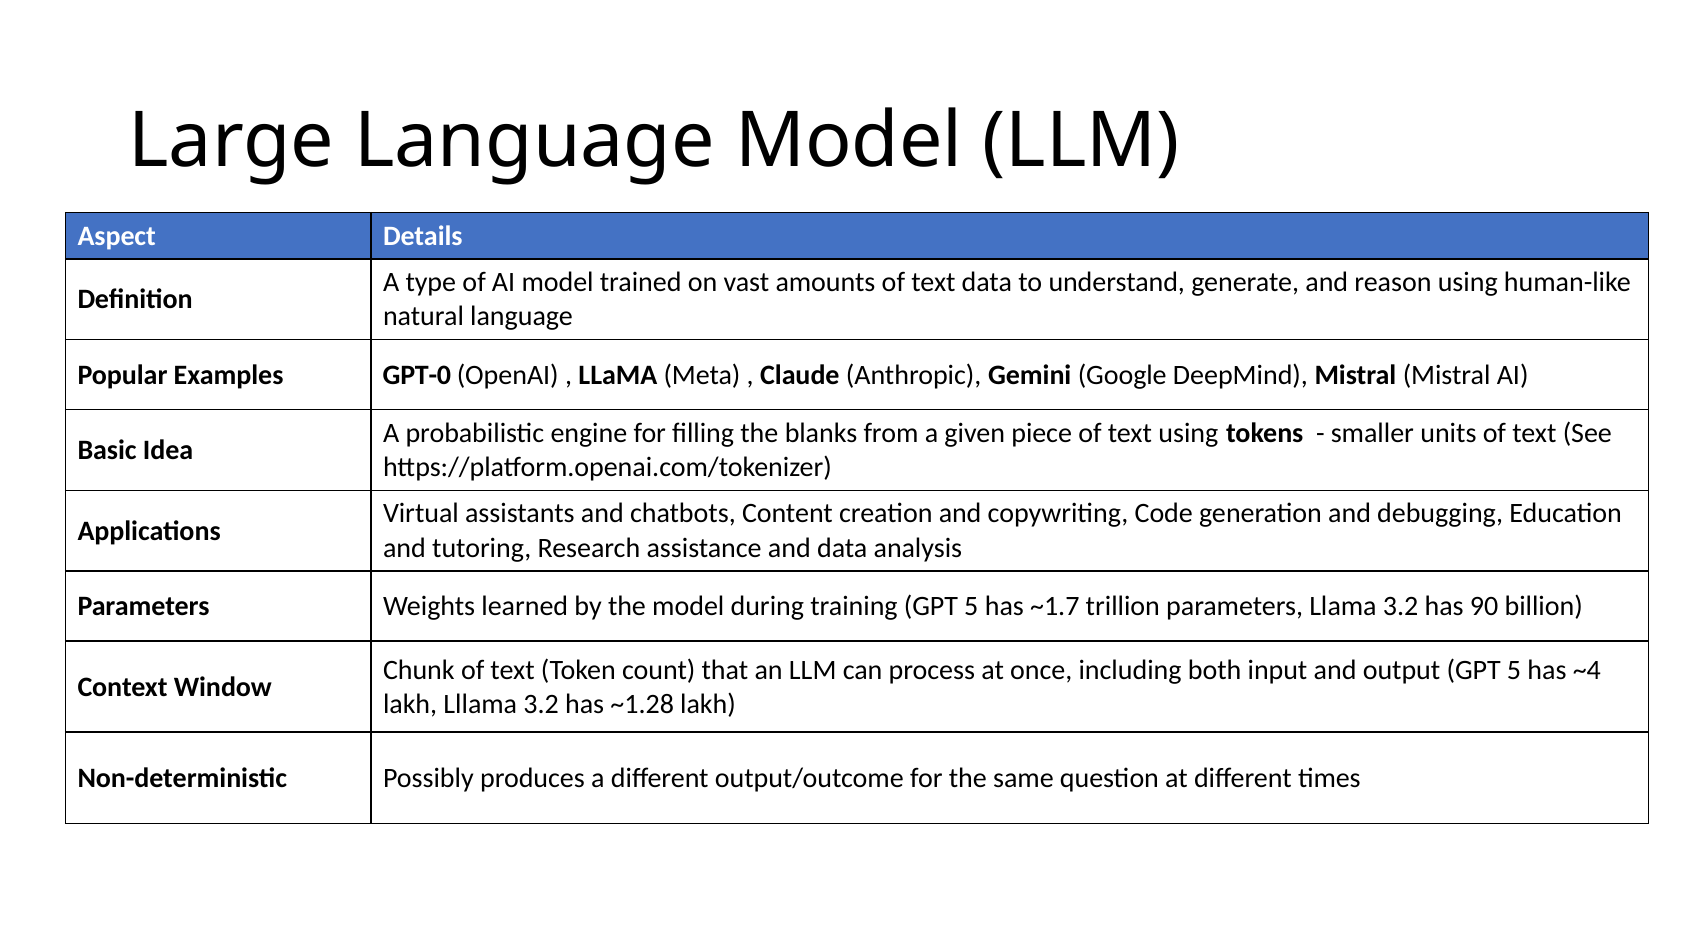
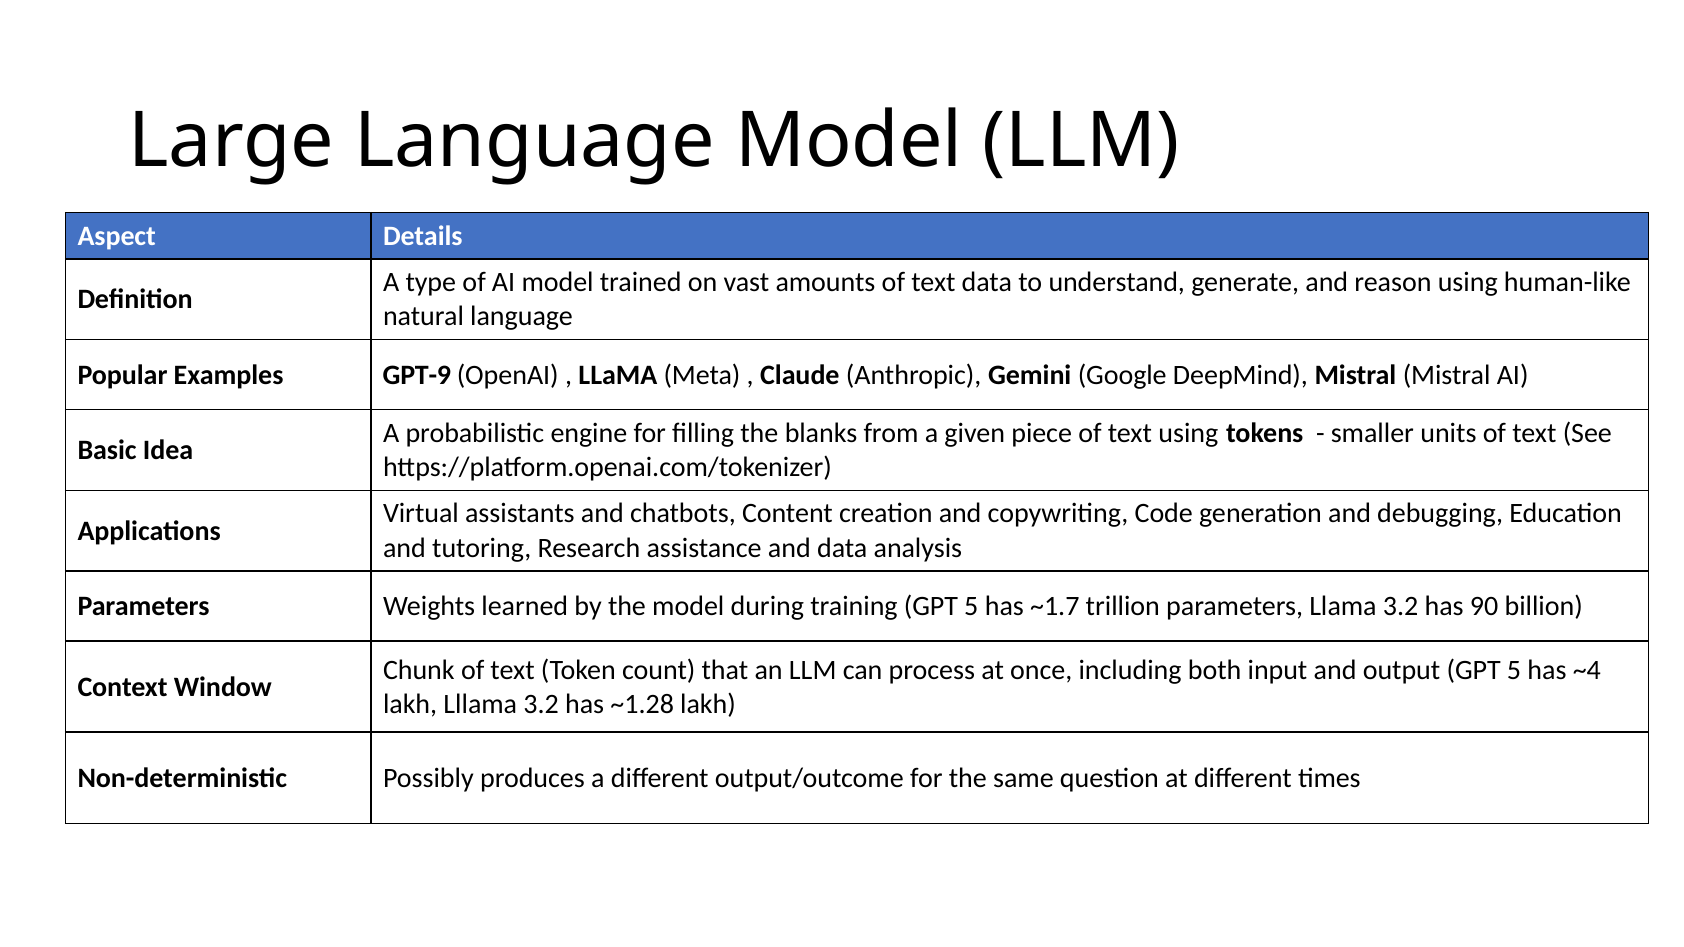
GPT-0: GPT-0 -> GPT-9 (417, 375)
